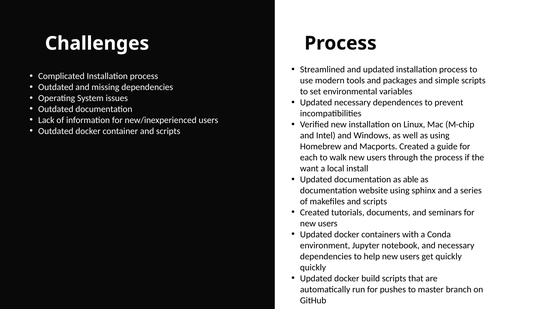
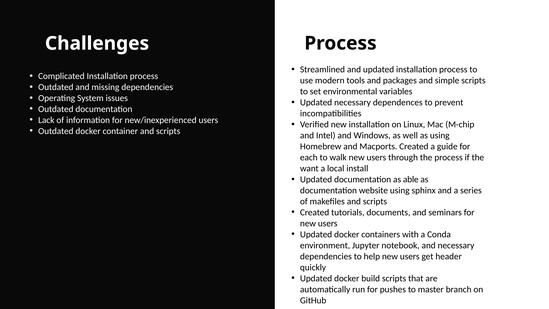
get quickly: quickly -> header (449, 256)
